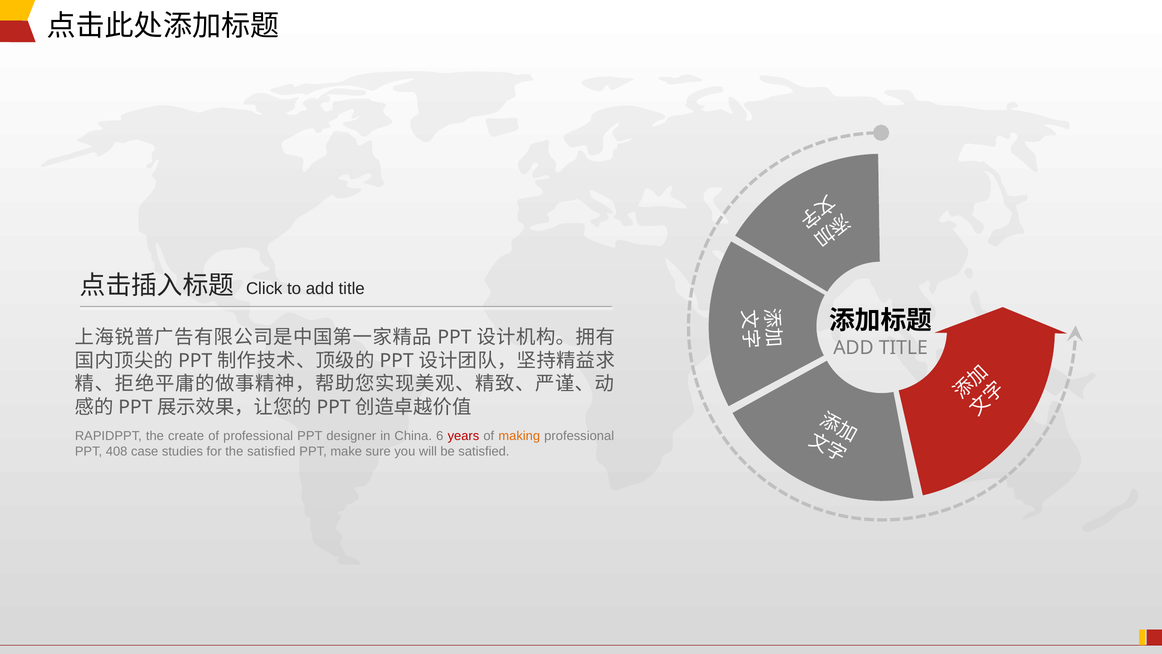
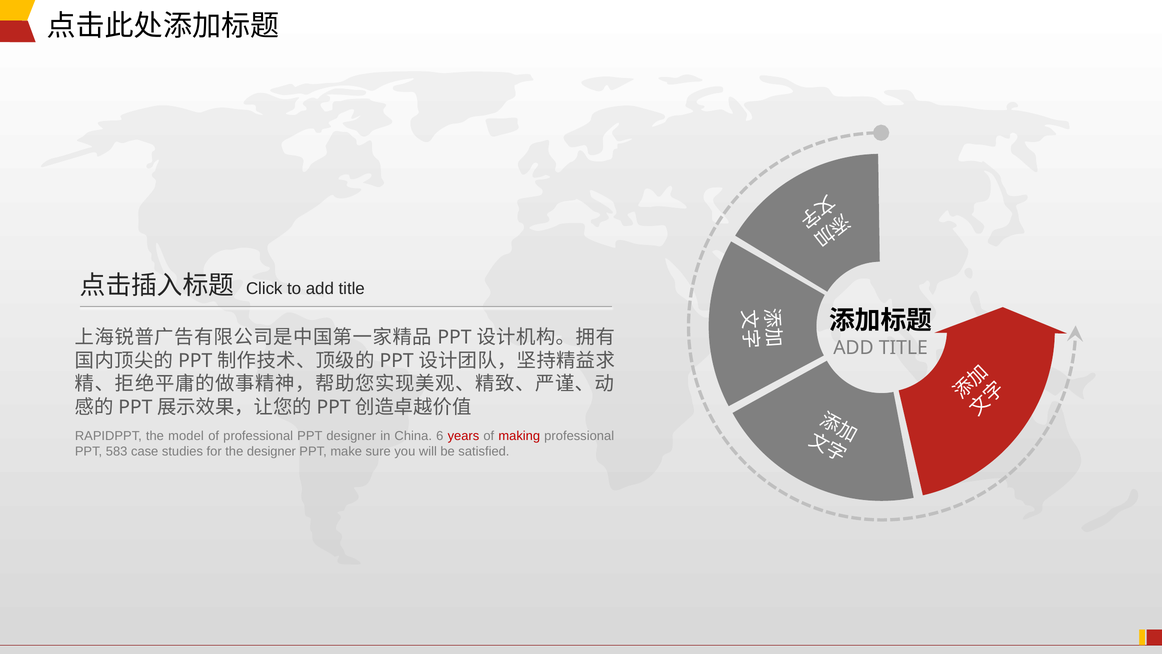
create: create -> model (186, 436)
making colour: orange -> red (519, 436)
408: 408 -> 583 (117, 451)
the satisfied: satisfied -> designer (271, 451)
